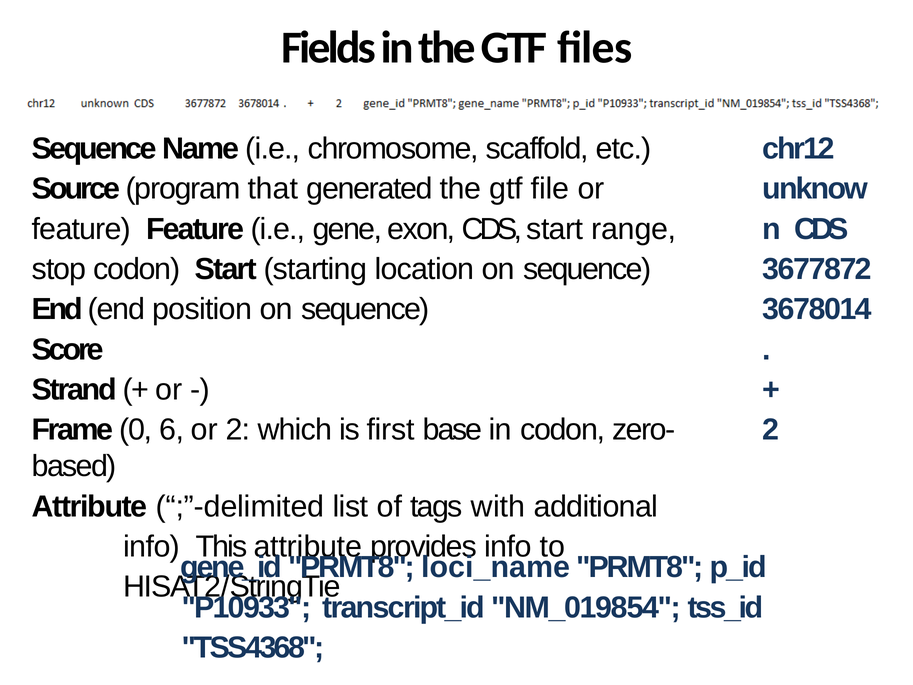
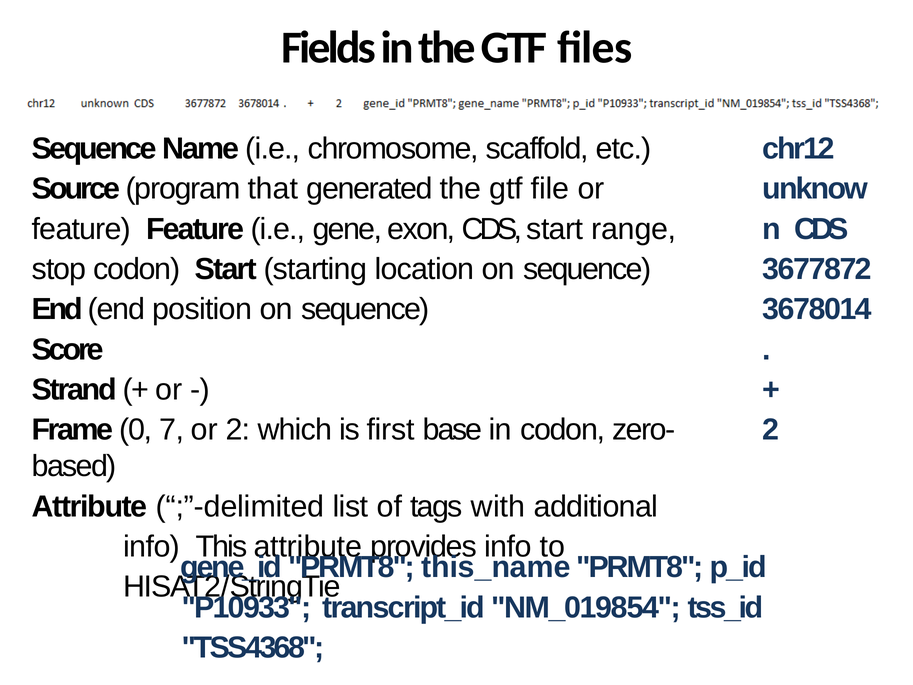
6: 6 -> 7 (172, 430)
loci_name: loci_name -> this_name (496, 567)
